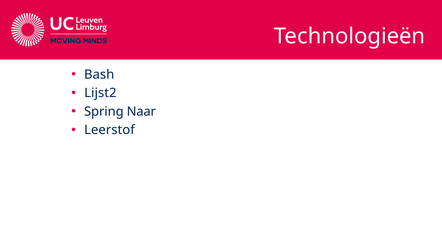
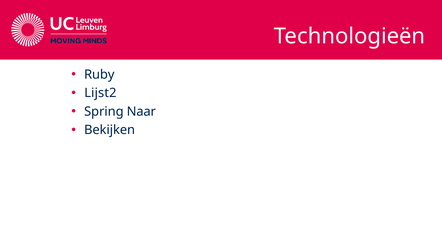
Bash: Bash -> Ruby (99, 75)
Leerstof: Leerstof -> Bekijken (110, 130)
